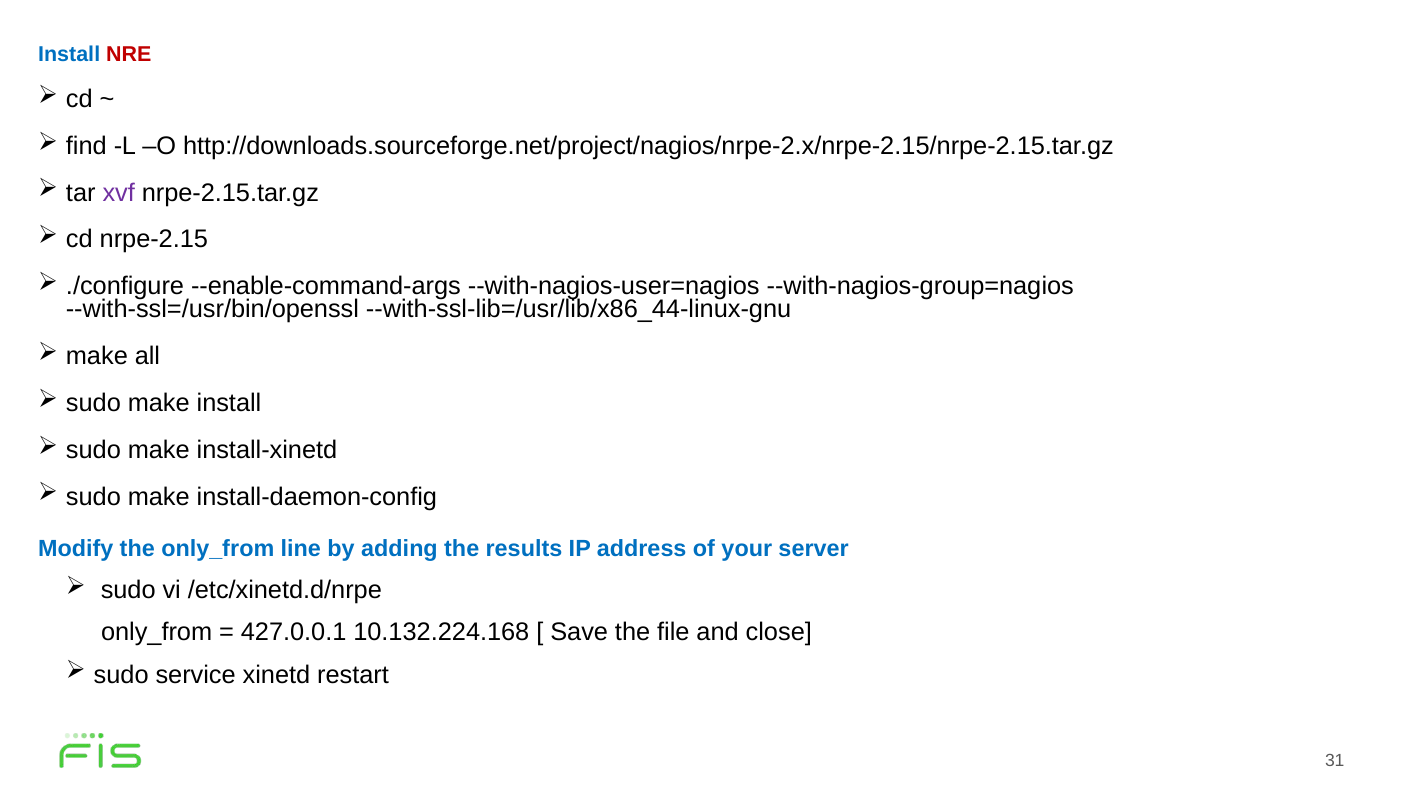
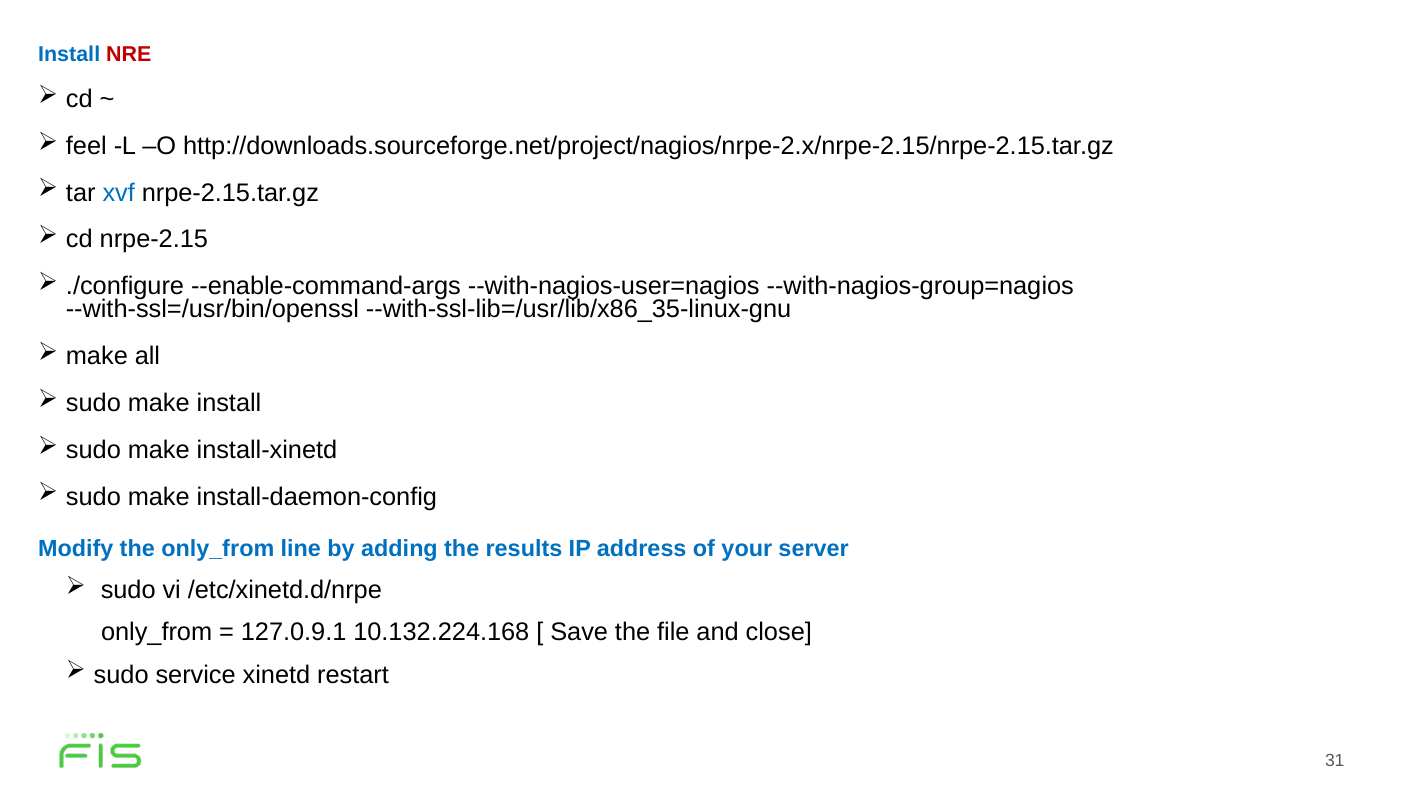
find: find -> feel (86, 146)
xvf colour: purple -> blue (119, 193)
--with-ssl-lib=/usr/lib/x86_44-linux-gnu: --with-ssl-lib=/usr/lib/x86_44-linux-gnu -> --with-ssl-lib=/usr/lib/x86_35-linux-gnu (579, 310)
427.0.0.1: 427.0.0.1 -> 127.0.9.1 (294, 632)
